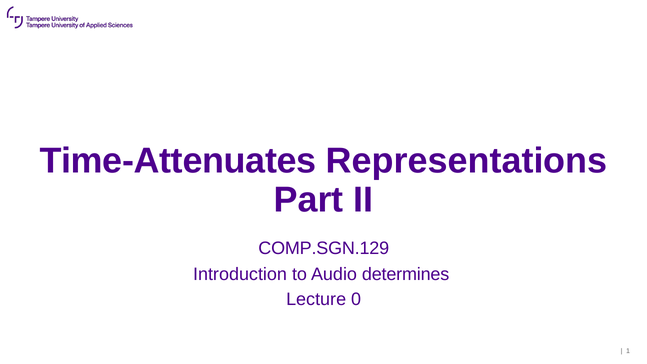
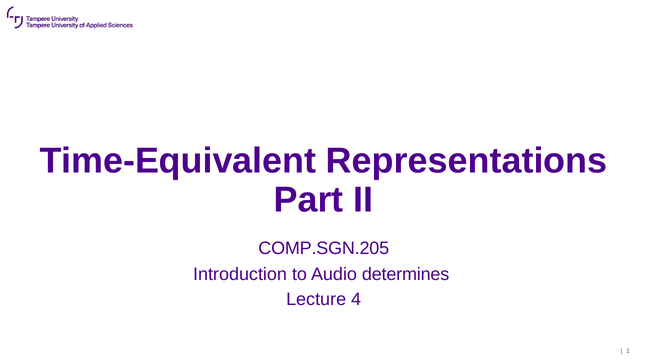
Time-Attenuates: Time-Attenuates -> Time-Equivalent (178, 161)
COMP.SGN.129: COMP.SGN.129 -> COMP.SGN.205 (324, 248)
0: 0 -> 4 (356, 299)
